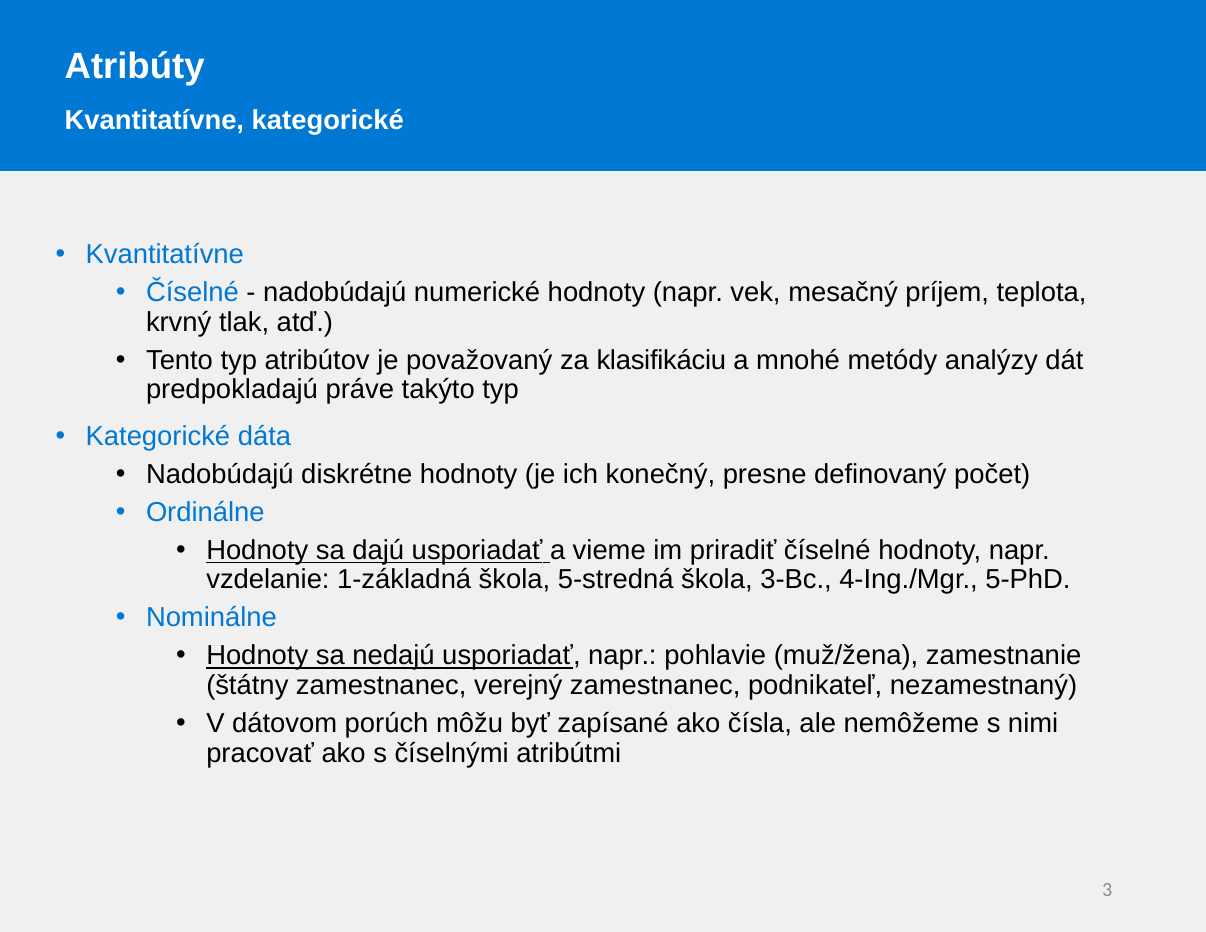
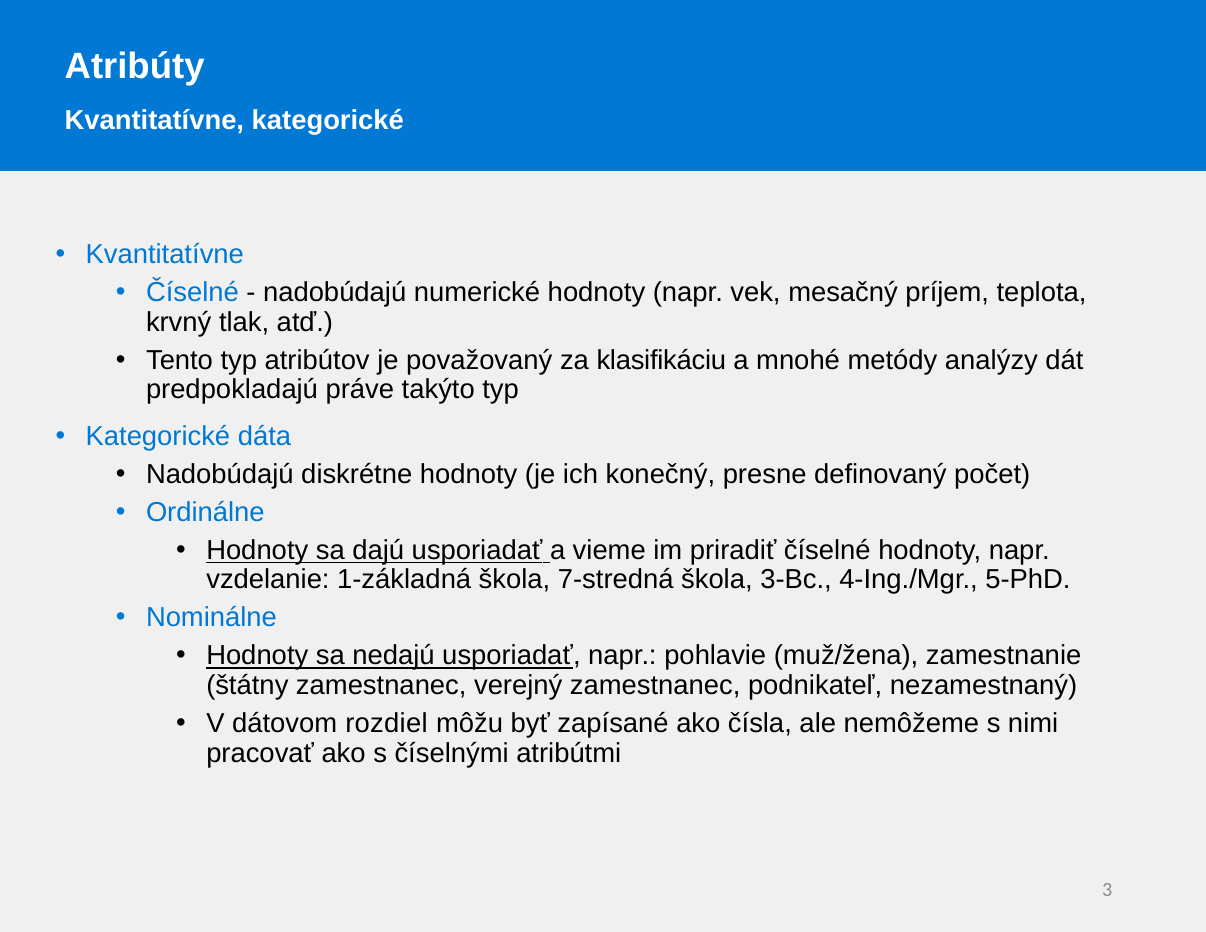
5-stredná: 5-stredná -> 7-stredná (616, 580)
porúch: porúch -> rozdiel (386, 723)
